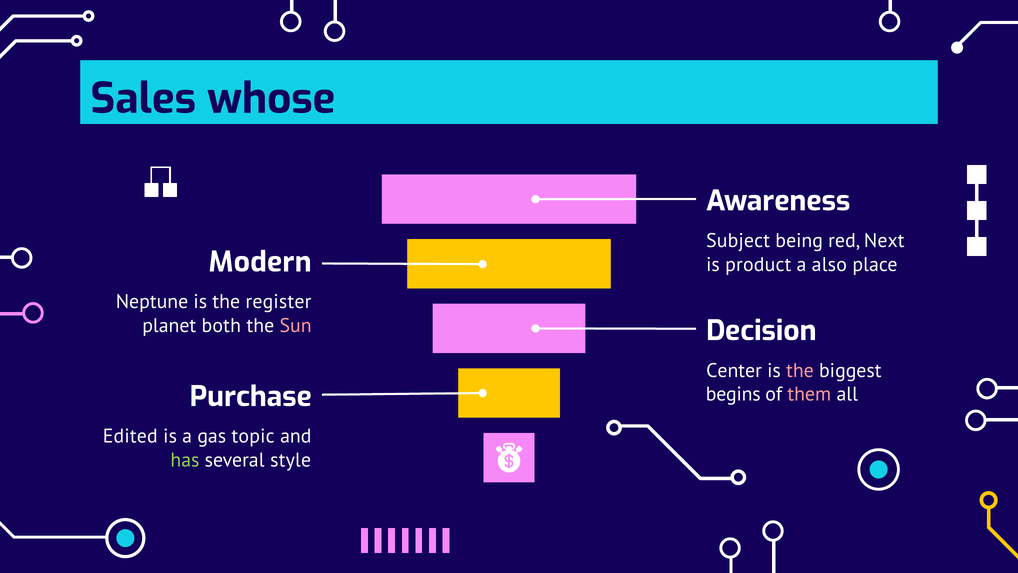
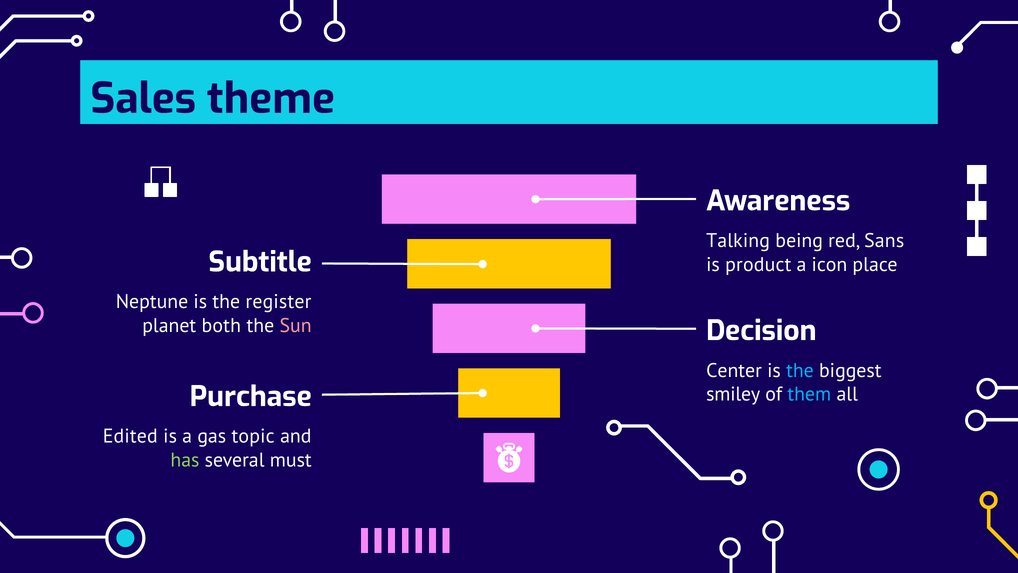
whose: whose -> theme (271, 99)
Subject: Subject -> Talking (738, 241)
Next: Next -> Sans (884, 241)
Modern: Modern -> Subtitle (260, 262)
also: also -> icon (829, 264)
the colour: pink -> light blue (800, 370)
begins: begins -> smiley (733, 394)
them colour: pink -> light blue (809, 394)
style: style -> must (291, 460)
